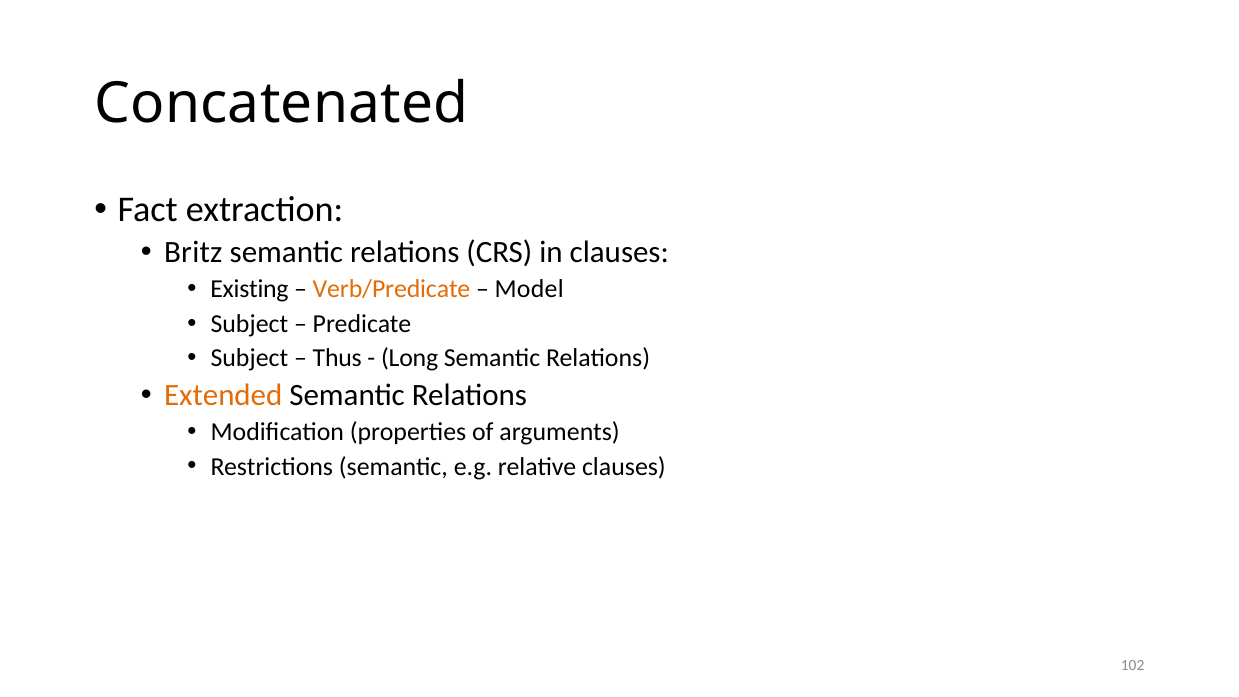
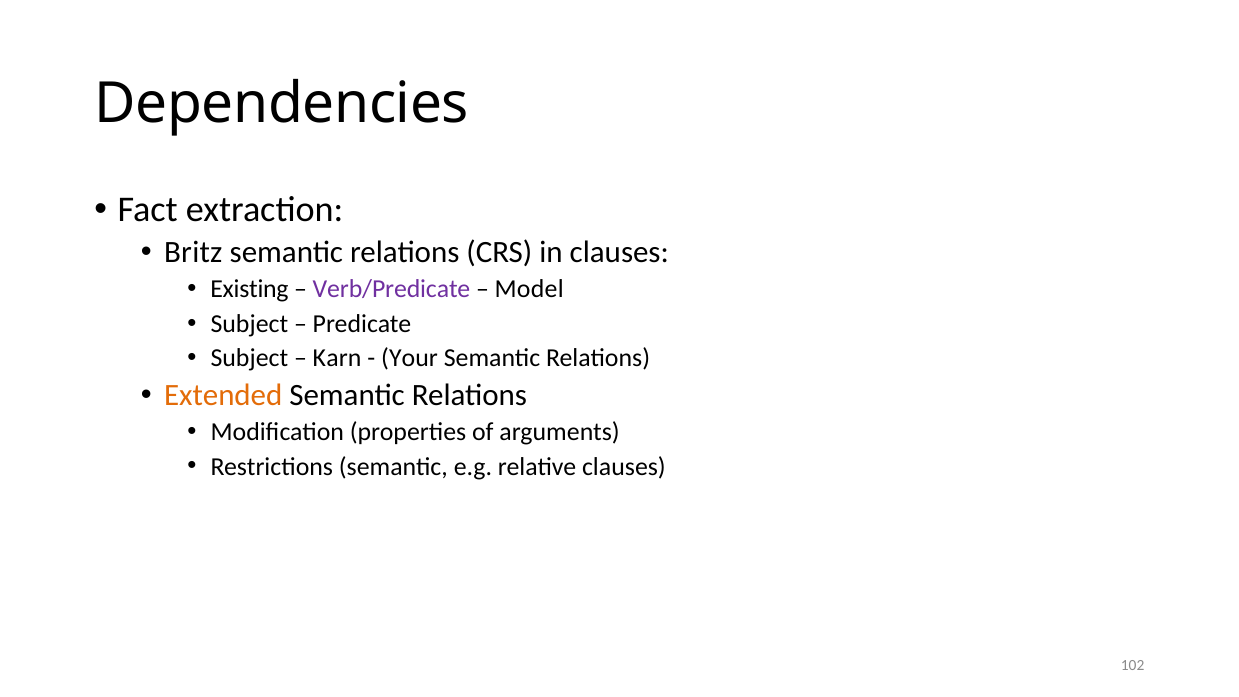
Concatenated: Concatenated -> Dependencies (282, 104)
Verb/Predicate colour: orange -> purple (392, 289)
Thus: Thus -> Karn (337, 358)
Long: Long -> Your (410, 358)
